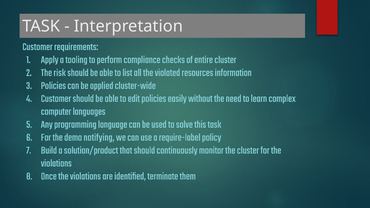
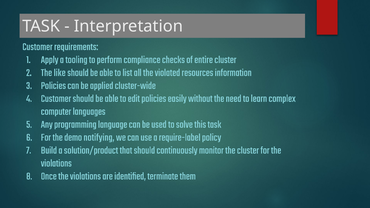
risk: risk -> like (60, 72)
